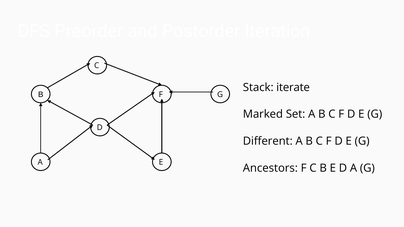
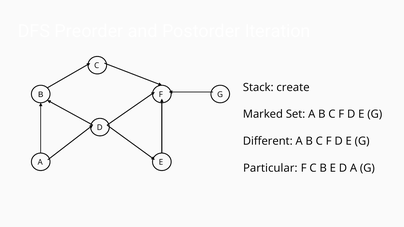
iterate: iterate -> create (293, 87)
Ancestors: Ancestors -> Particular (270, 168)
